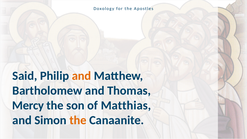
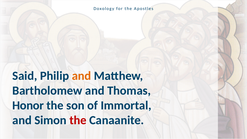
Mercy: Mercy -> Honor (28, 105)
Matthias: Matthias -> Immortal (126, 105)
the colour: orange -> red (78, 120)
